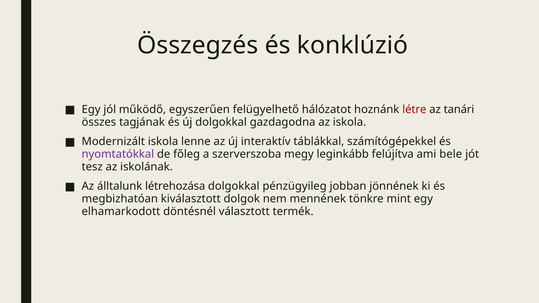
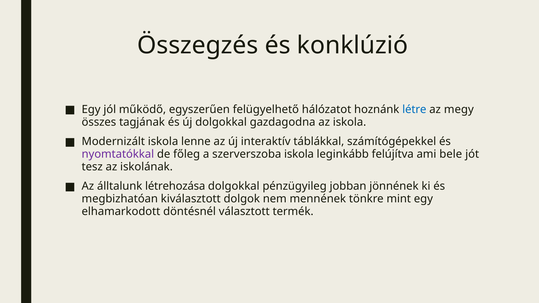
létre colour: red -> blue (414, 110)
tanári: tanári -> megy (459, 110)
szerverszoba megy: megy -> iskola (299, 154)
